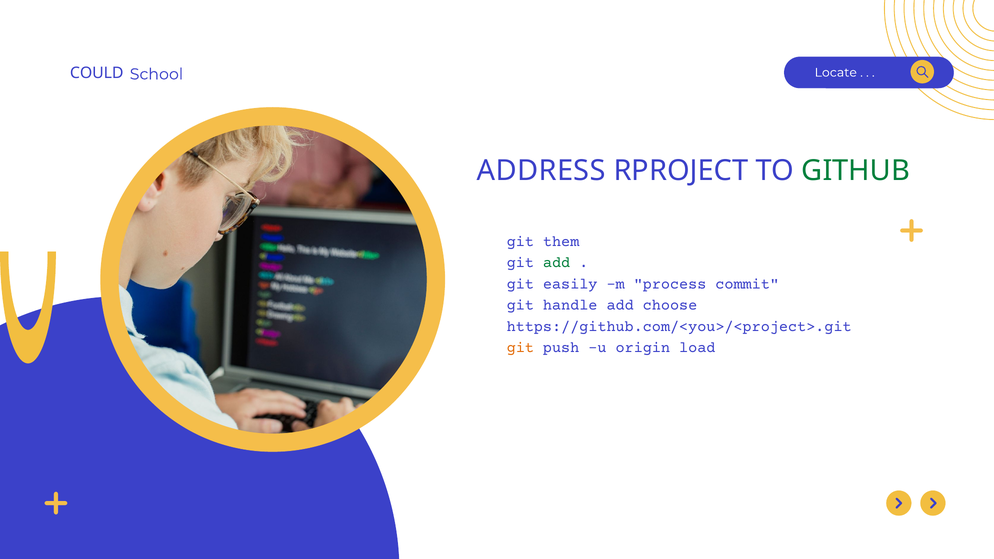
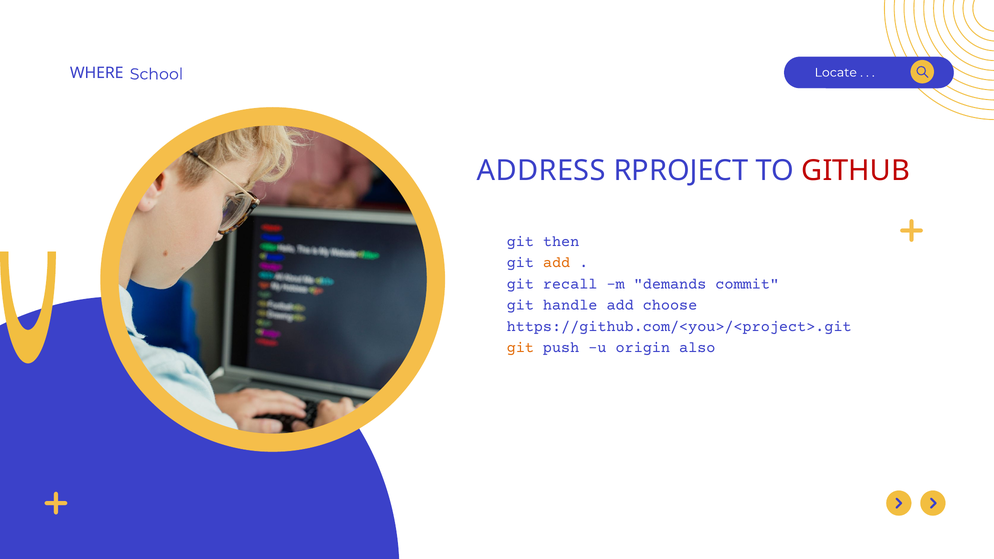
COULD: COULD -> WHERE (97, 73)
GITHUB colour: green -> red (856, 171)
them: them -> then (561, 241)
add colour: green -> orange (557, 262)
easily: easily -> recall (570, 284)
process: process -> demands (670, 284)
load: load -> also (697, 348)
